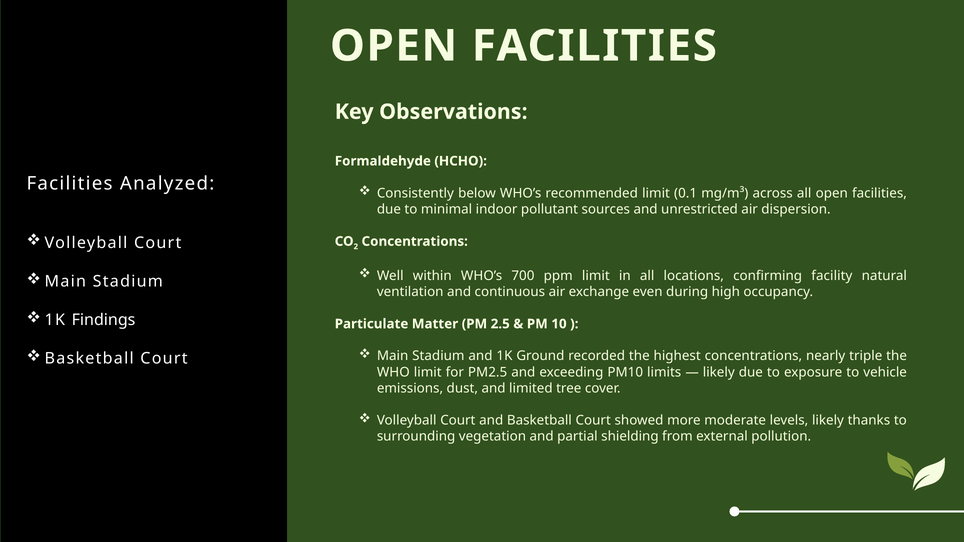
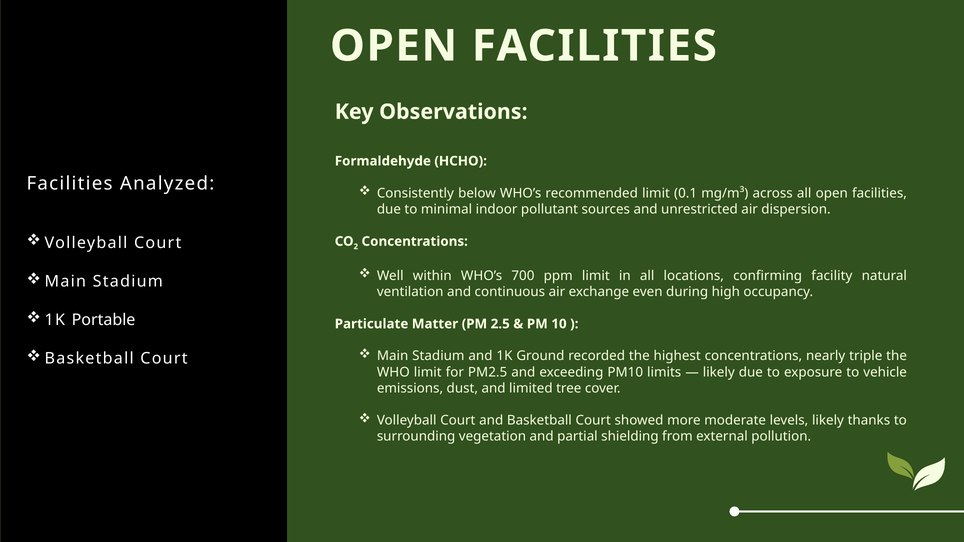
Findings: Findings -> Portable (104, 320)
